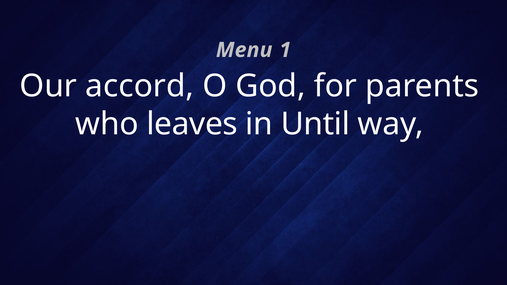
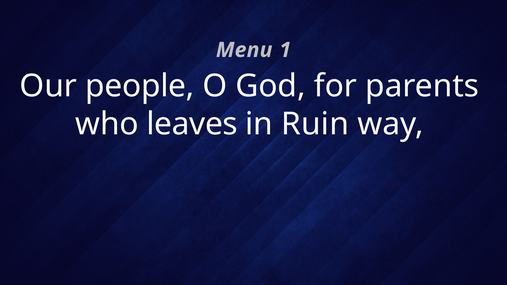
accord: accord -> people (140, 86)
Until: Until -> Ruin (315, 124)
